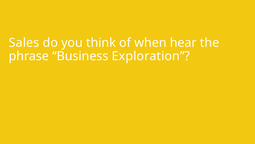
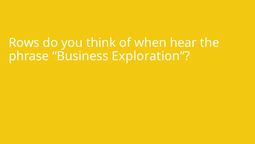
Sales: Sales -> Rows (24, 43)
